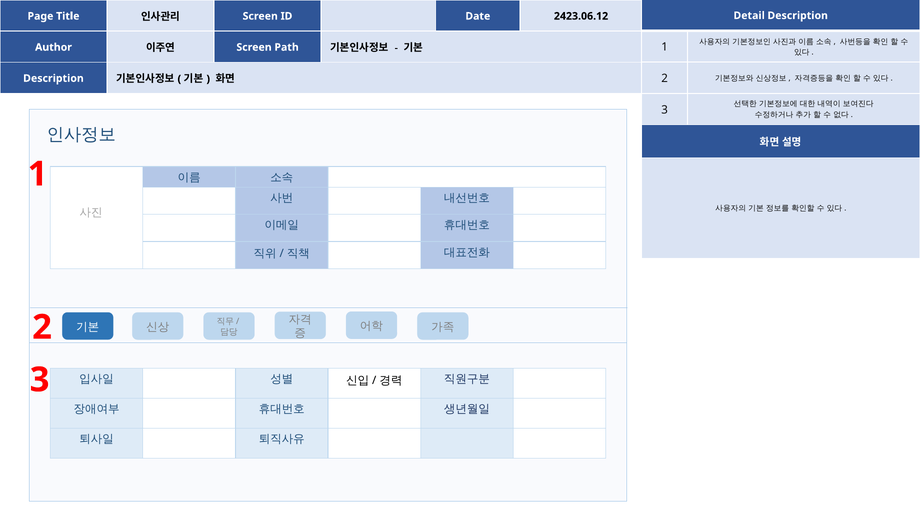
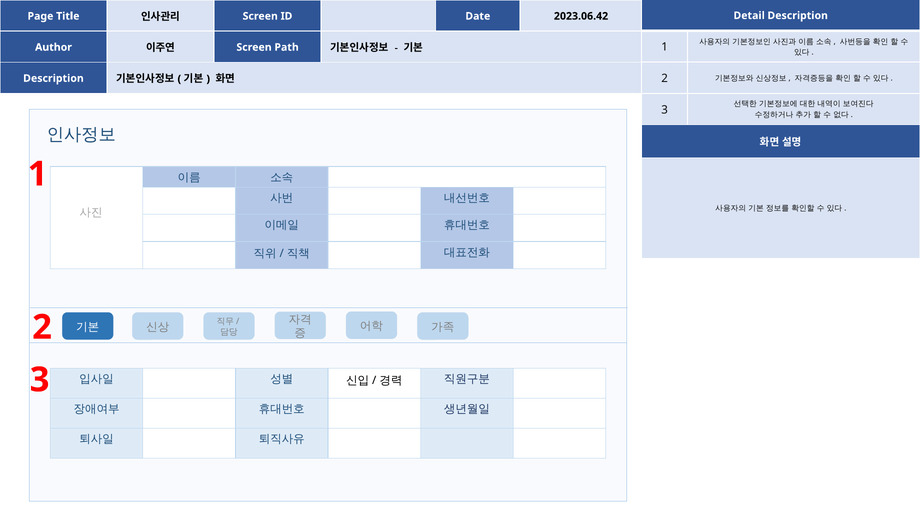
2423.06.12: 2423.06.12 -> 2023.06.42 (581, 16)
